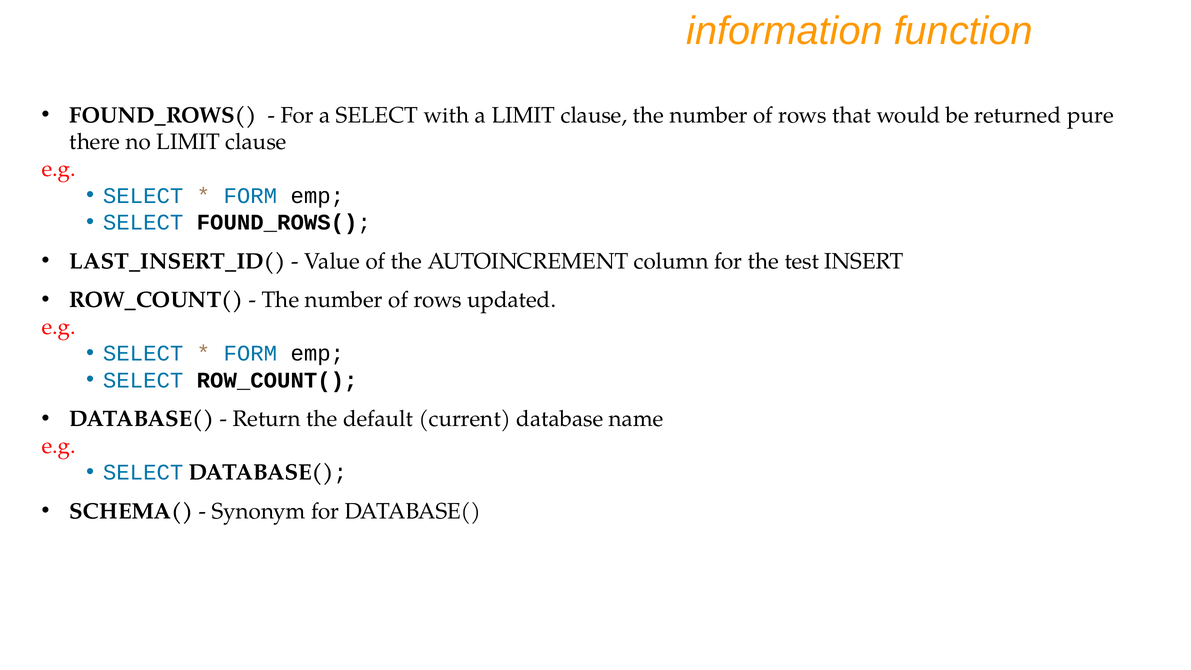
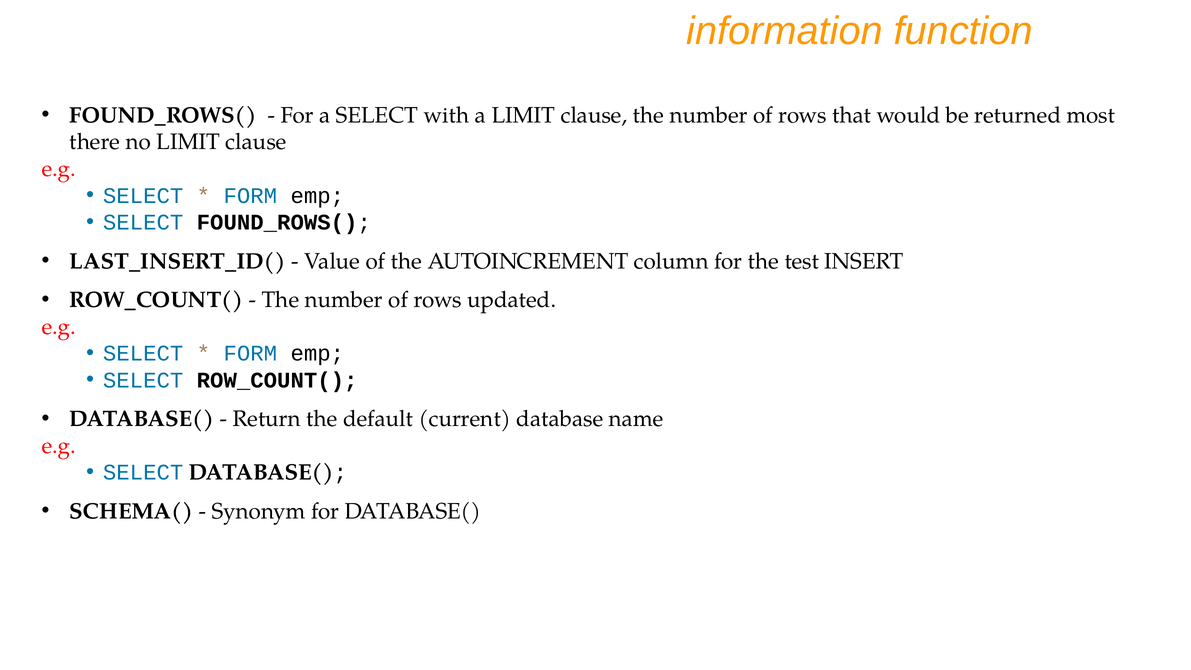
pure: pure -> most (1091, 115)
